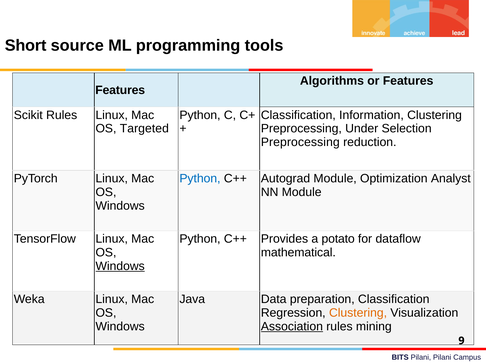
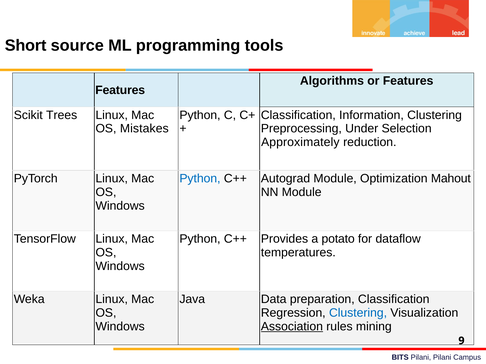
Scikit Rules: Rules -> Trees (62, 115)
Targeted: Targeted -> Mistakes (144, 129)
Preprocessing: Preprocessing -> Approximately (300, 142)
Analyst: Analyst -> Mahout (451, 179)
mathematical: mathematical -> temperatures (298, 253)
Windows underline: present -> none (120, 266)
Clustering colour: orange -> blue (358, 313)
